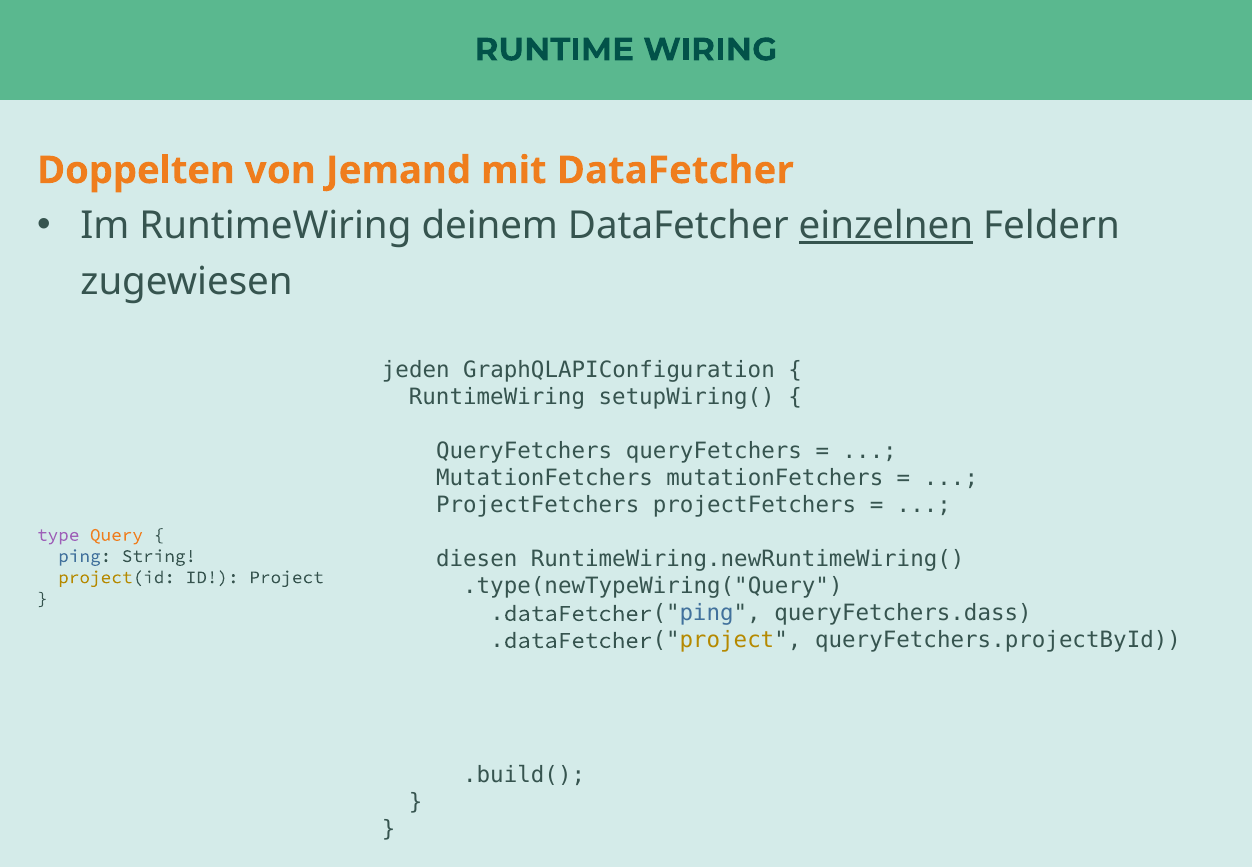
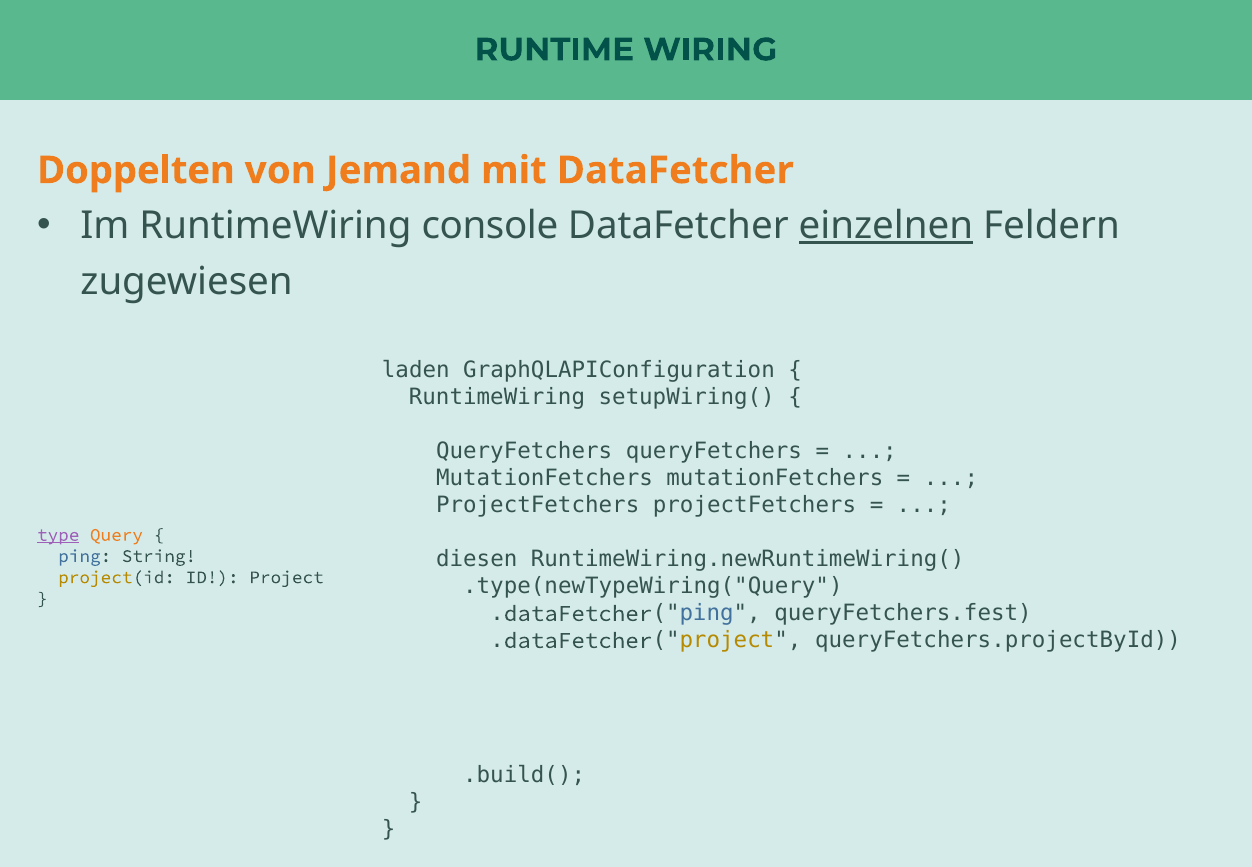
deinem: deinem -> console (490, 226)
jeden: jeden -> laden (416, 370)
type underline: none -> present (58, 535)
queryFetchers.dass: queryFetchers.dass -> queryFetchers.fest (903, 613)
